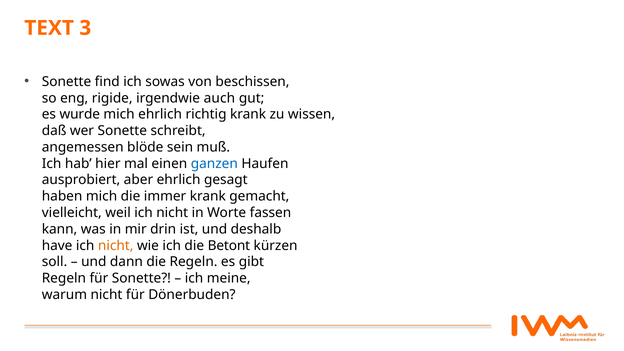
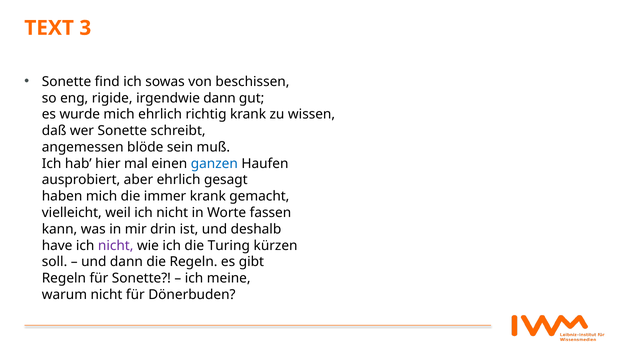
irgendwie auch: auch -> dann (220, 98)
nicht colour: orange -> purple (116, 246)
Betont: Betont -> Turing (229, 246)
